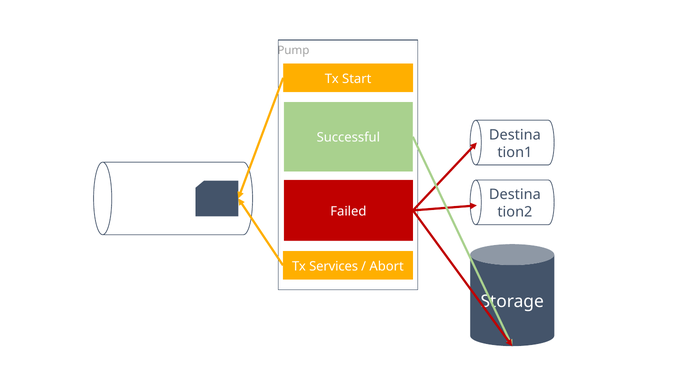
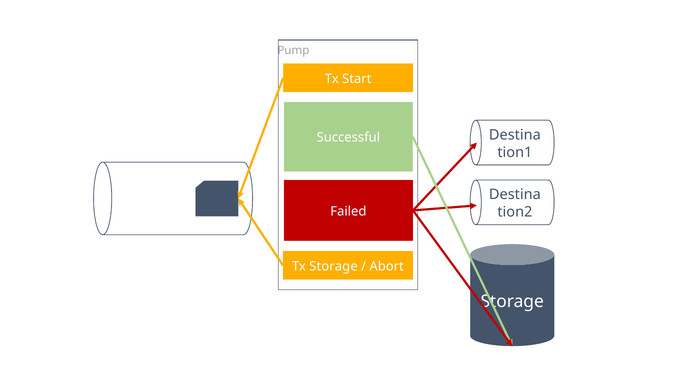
Tx Services: Services -> Storage (333, 267)
